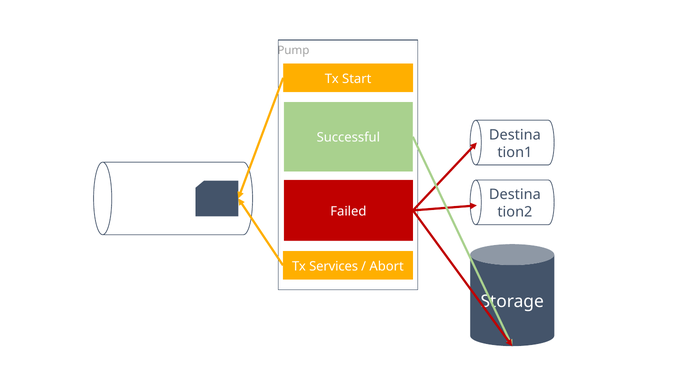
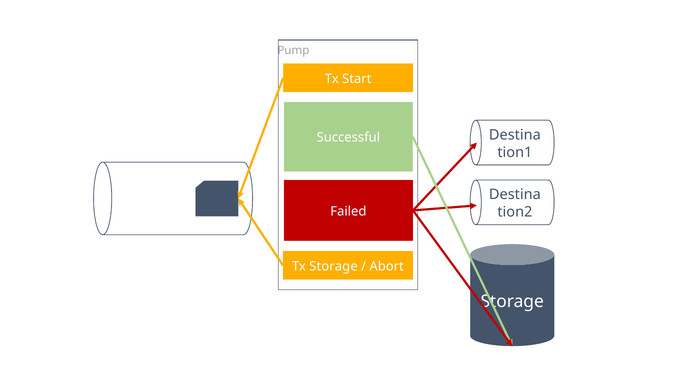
Tx Services: Services -> Storage (333, 267)
